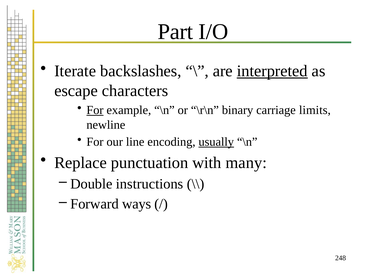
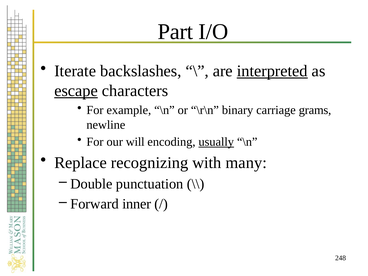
escape underline: none -> present (76, 91)
For underline: present -> none (95, 110)
limits: limits -> grams (315, 110)
line: line -> will (135, 142)
punctuation: punctuation -> recognizing (150, 163)
instructions: instructions -> punctuation (150, 184)
ways: ways -> inner (137, 204)
